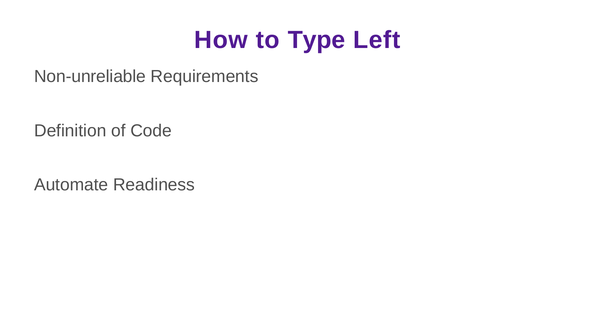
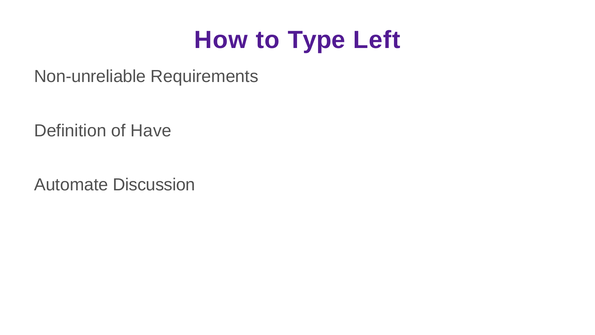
Code: Code -> Have (151, 130)
Readiness: Readiness -> Discussion (154, 185)
